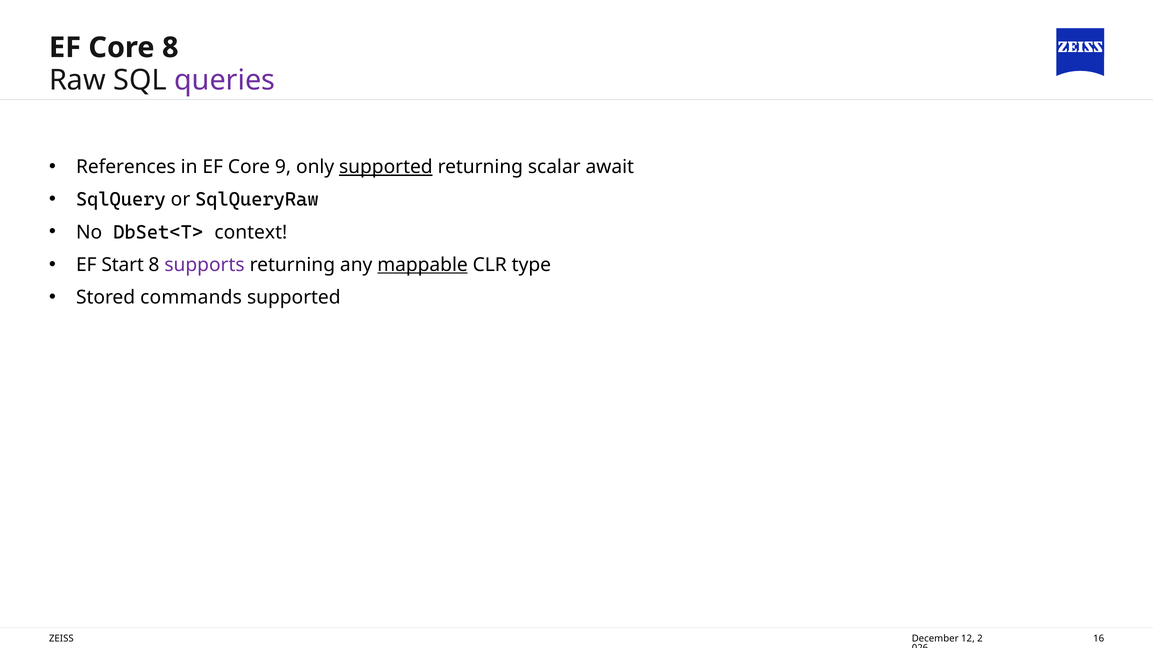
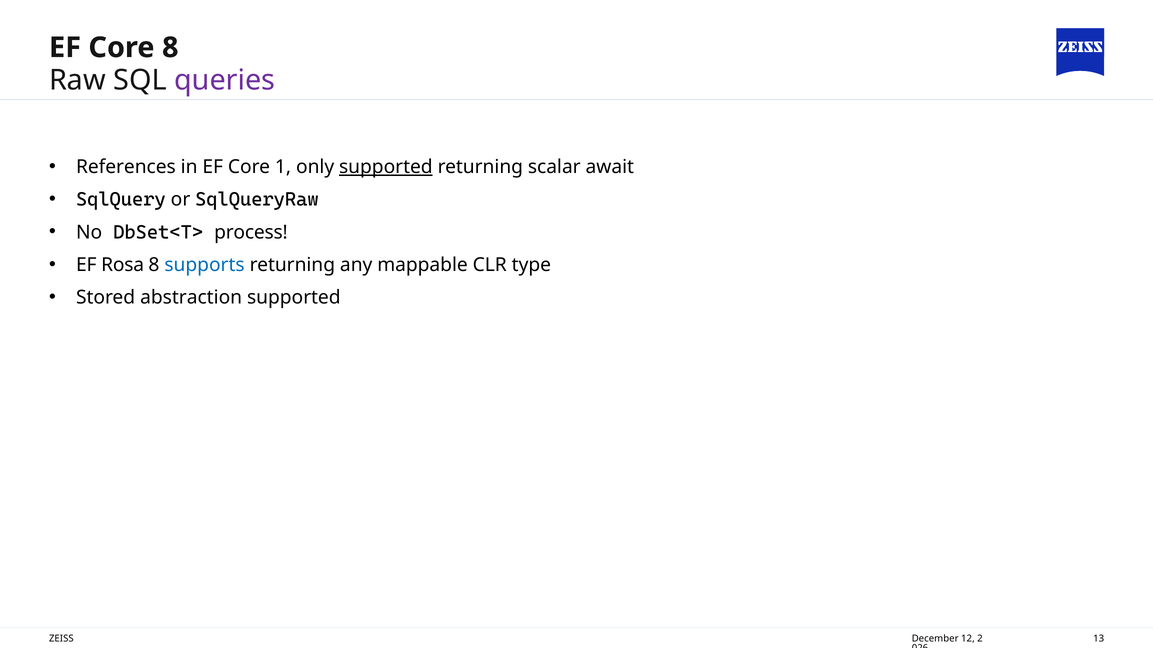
9: 9 -> 1 (283, 167)
context: context -> process (251, 232)
Start: Start -> Rosa (123, 265)
supports colour: purple -> blue (205, 265)
mappable underline: present -> none (423, 265)
commands: commands -> abstraction (191, 298)
16: 16 -> 13 (1099, 639)
